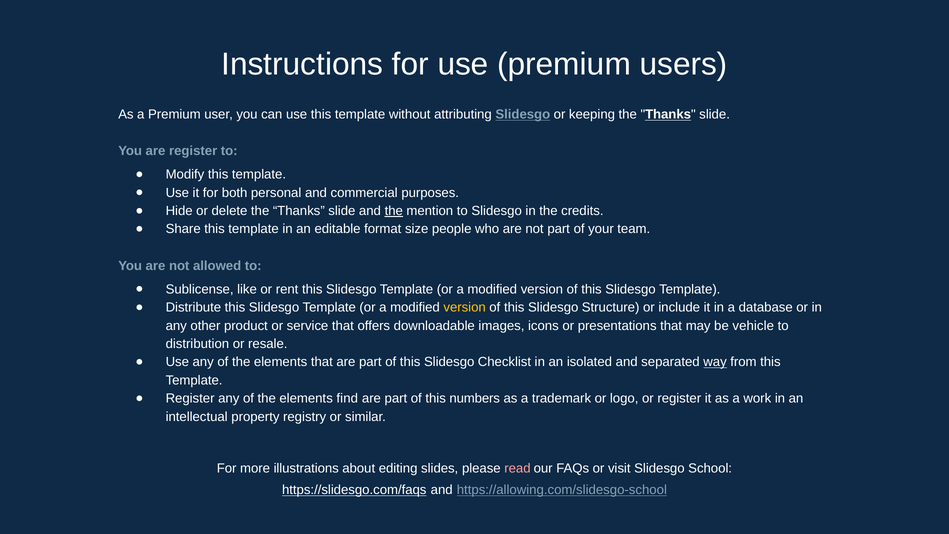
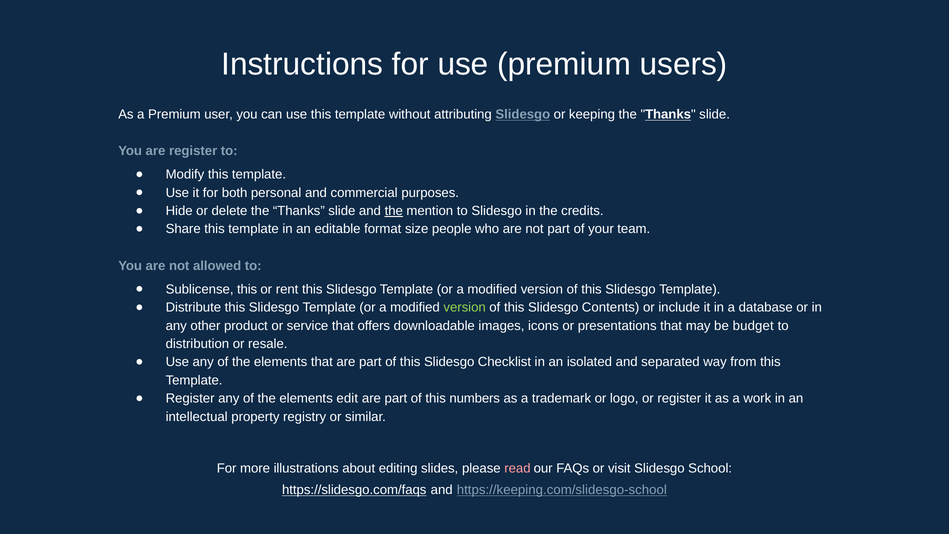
Sublicense like: like -> this (247, 289)
version colour: yellow -> light green (465, 307)
Structure: Structure -> Contents (611, 307)
vehicle: vehicle -> budget (753, 326)
way underline: present -> none (715, 362)
find: find -> edit (347, 398)
https://allowing.com/slidesgo-school: https://allowing.com/slidesgo-school -> https://keeping.com/slidesgo-school (562, 490)
